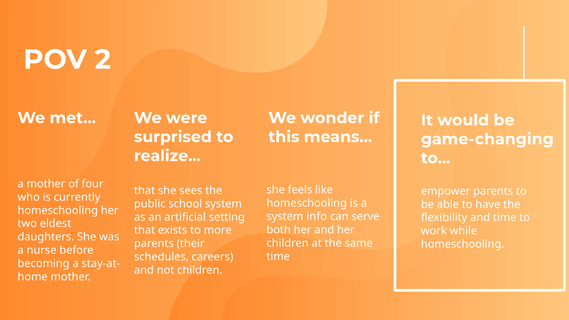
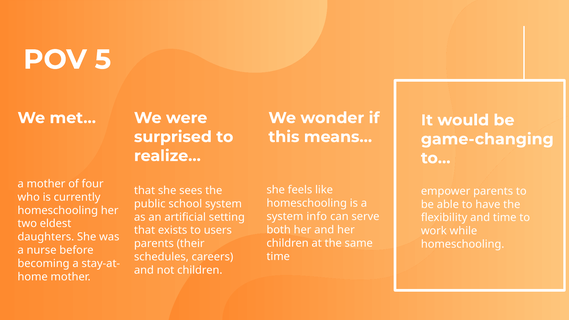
2: 2 -> 5 (103, 60)
more: more -> users (218, 230)
